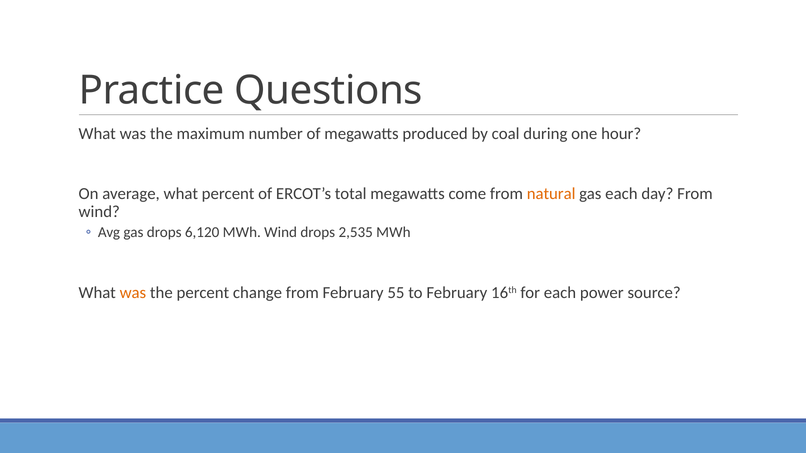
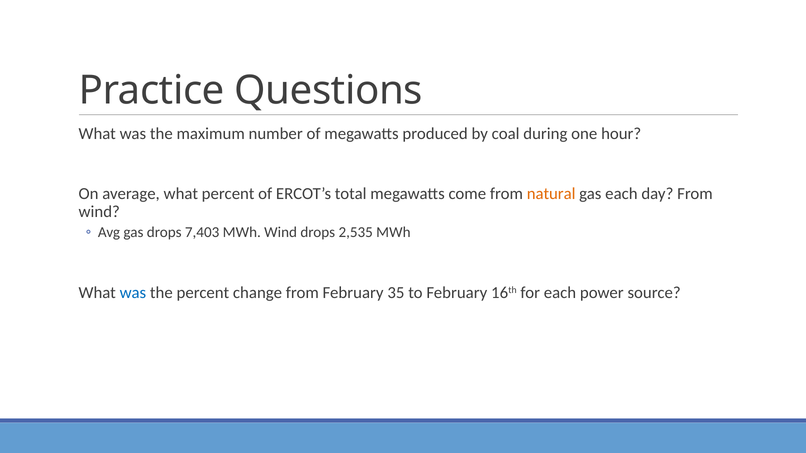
6,120: 6,120 -> 7,403 (202, 233)
was colour: orange -> blue (133, 293)
55: 55 -> 35 (396, 293)
